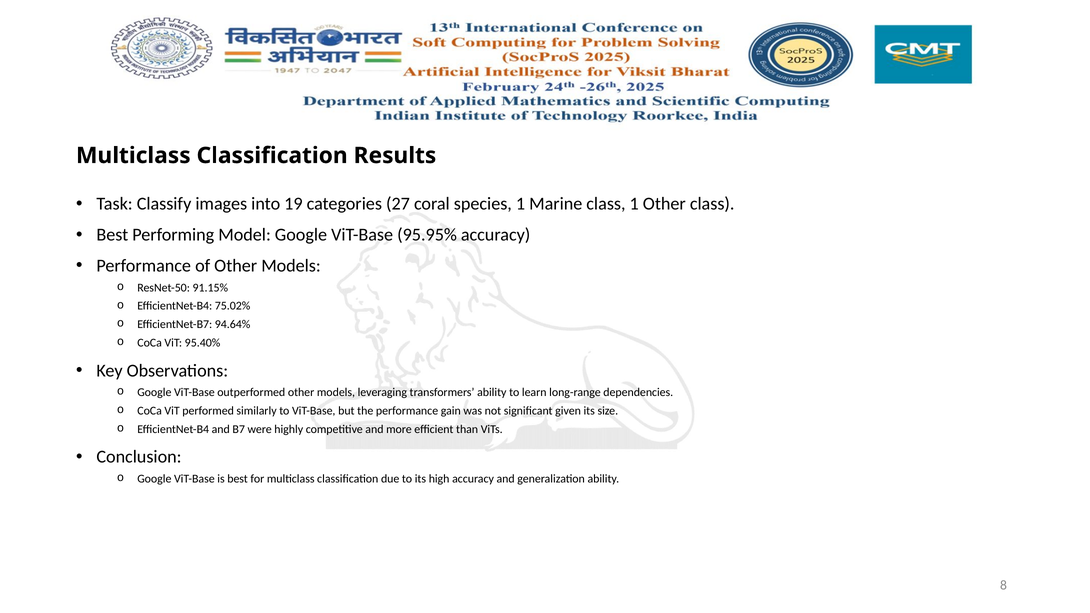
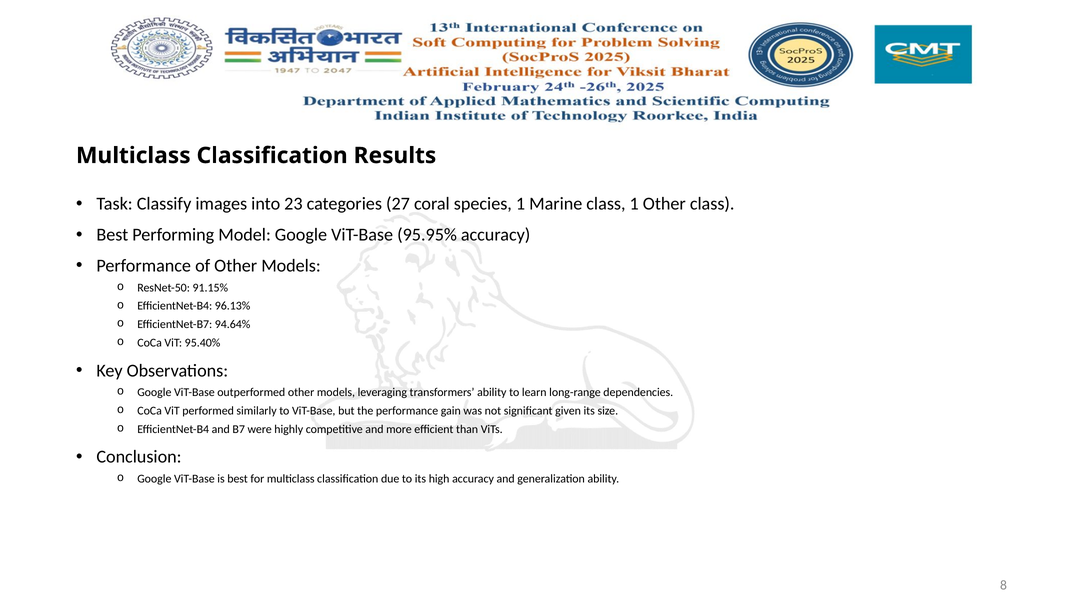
19: 19 -> 23 (293, 204)
75.02%: 75.02% -> 96.13% (233, 306)
